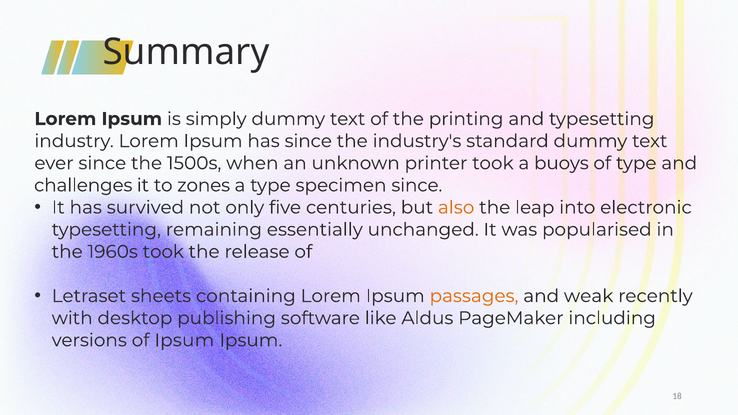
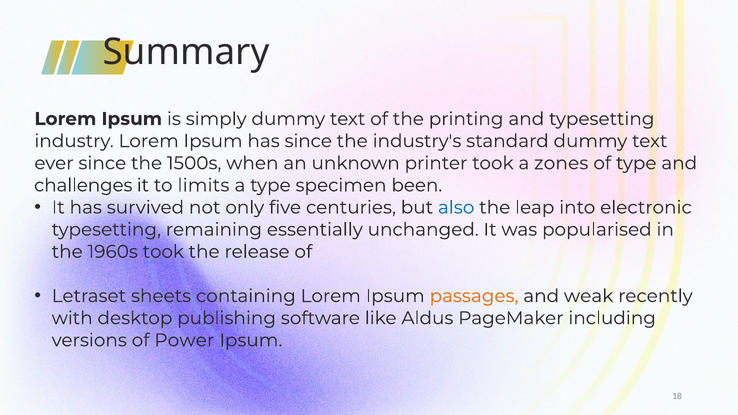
buoys: buoys -> zones (561, 163)
zones: zones -> limits (203, 185)
specimen since: since -> been (417, 185)
also colour: orange -> blue (456, 208)
of Ipsum: Ipsum -> Power (184, 340)
